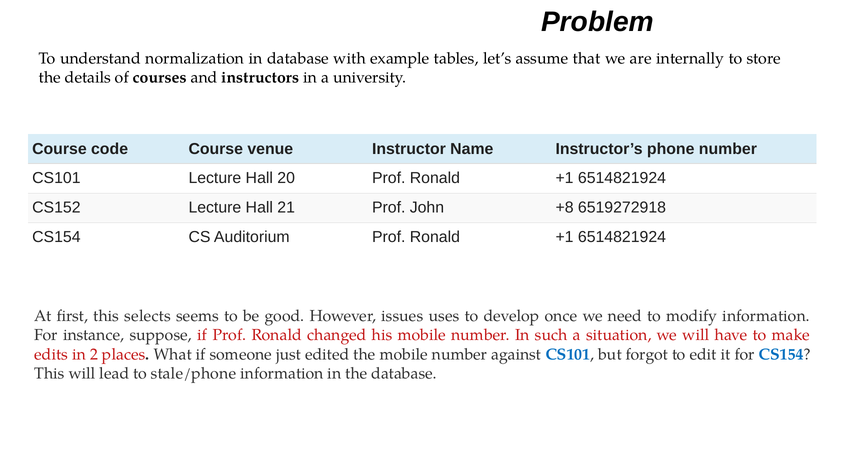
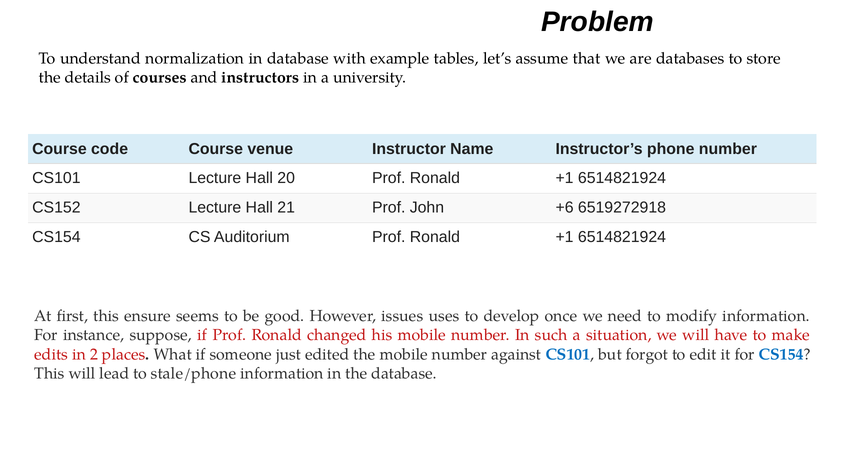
internally: internally -> databases (690, 58)
+8: +8 -> +6 (565, 207)
selects: selects -> ensure (148, 316)
